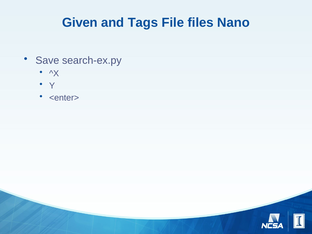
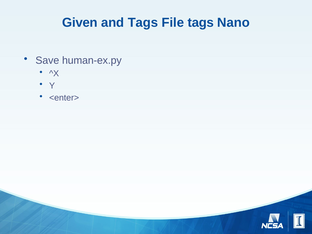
File files: files -> tags (201, 22)
search-ex.py: search-ex.py -> human-ex.py (92, 61)
